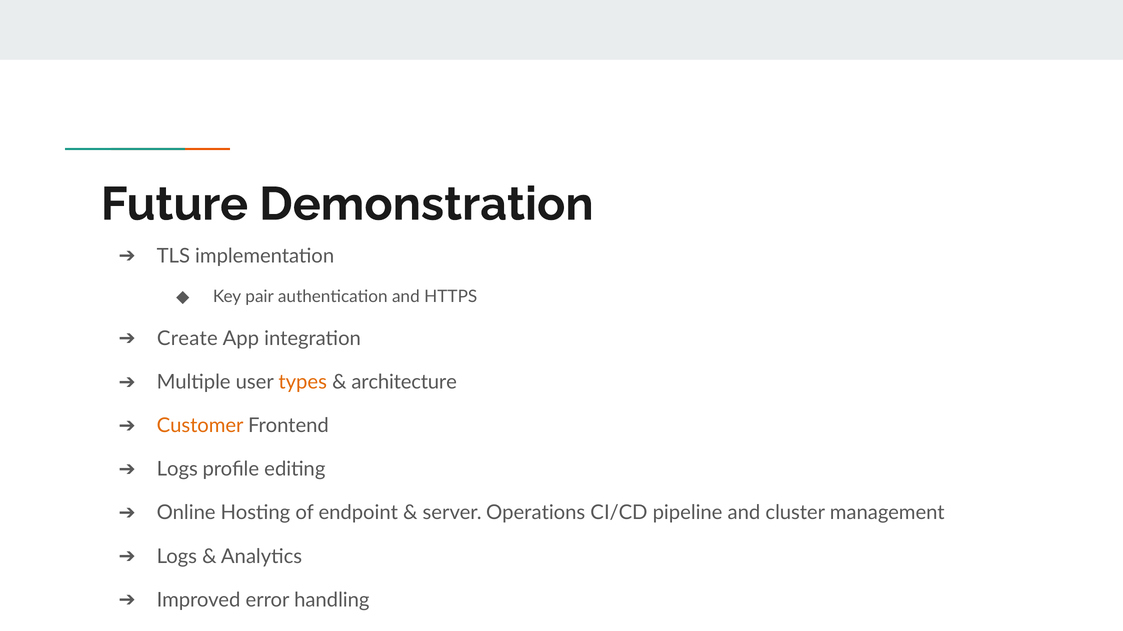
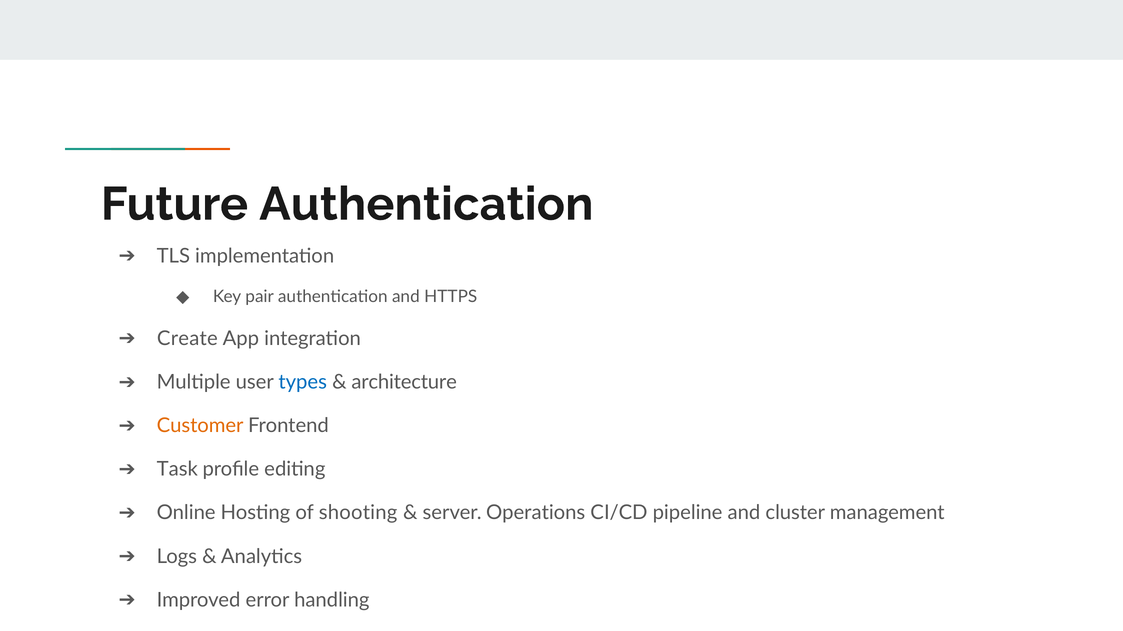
Future Demonstration: Demonstration -> Authentication (426, 205)
types colour: orange -> blue (303, 383)
Logs: Logs -> Task (177, 470)
endpoint: endpoint -> shooting (358, 513)
